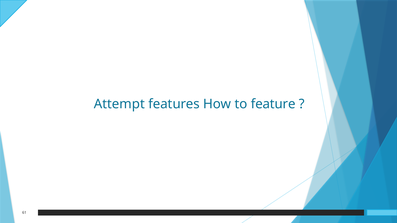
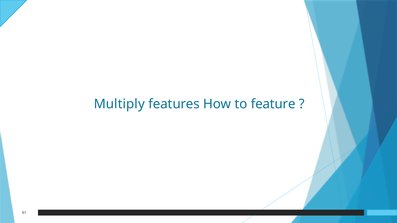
Attempt: Attempt -> Multiply (119, 104)
